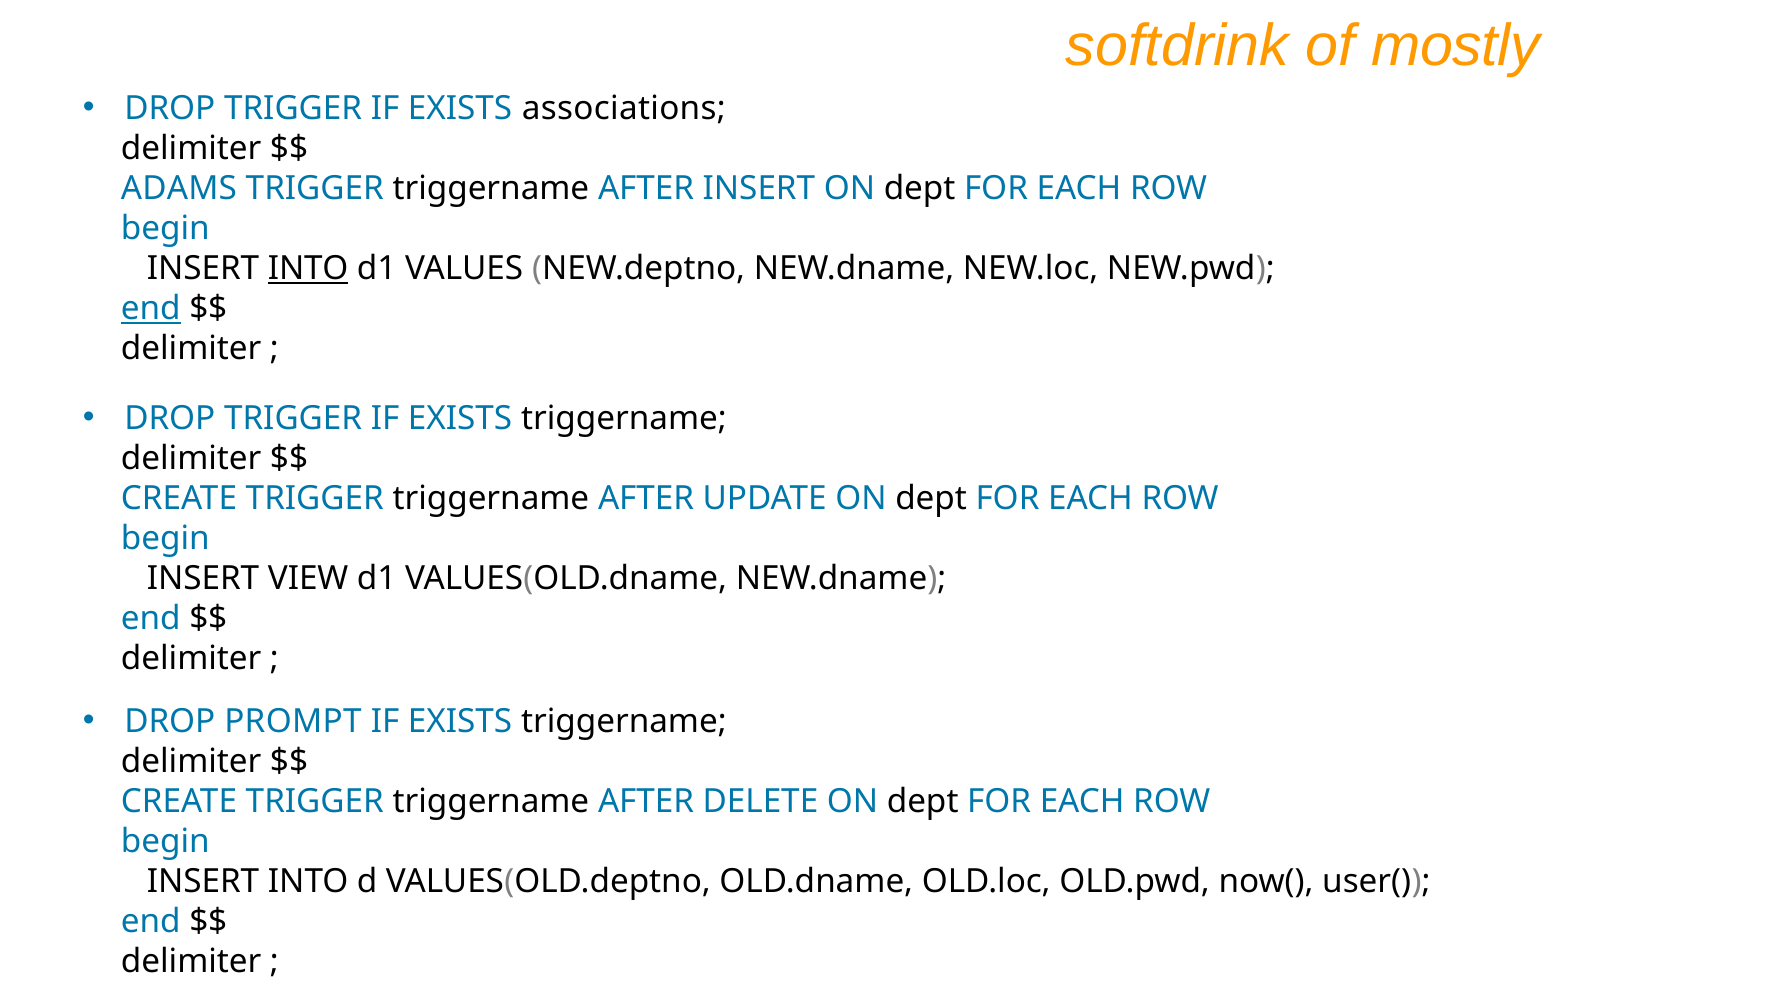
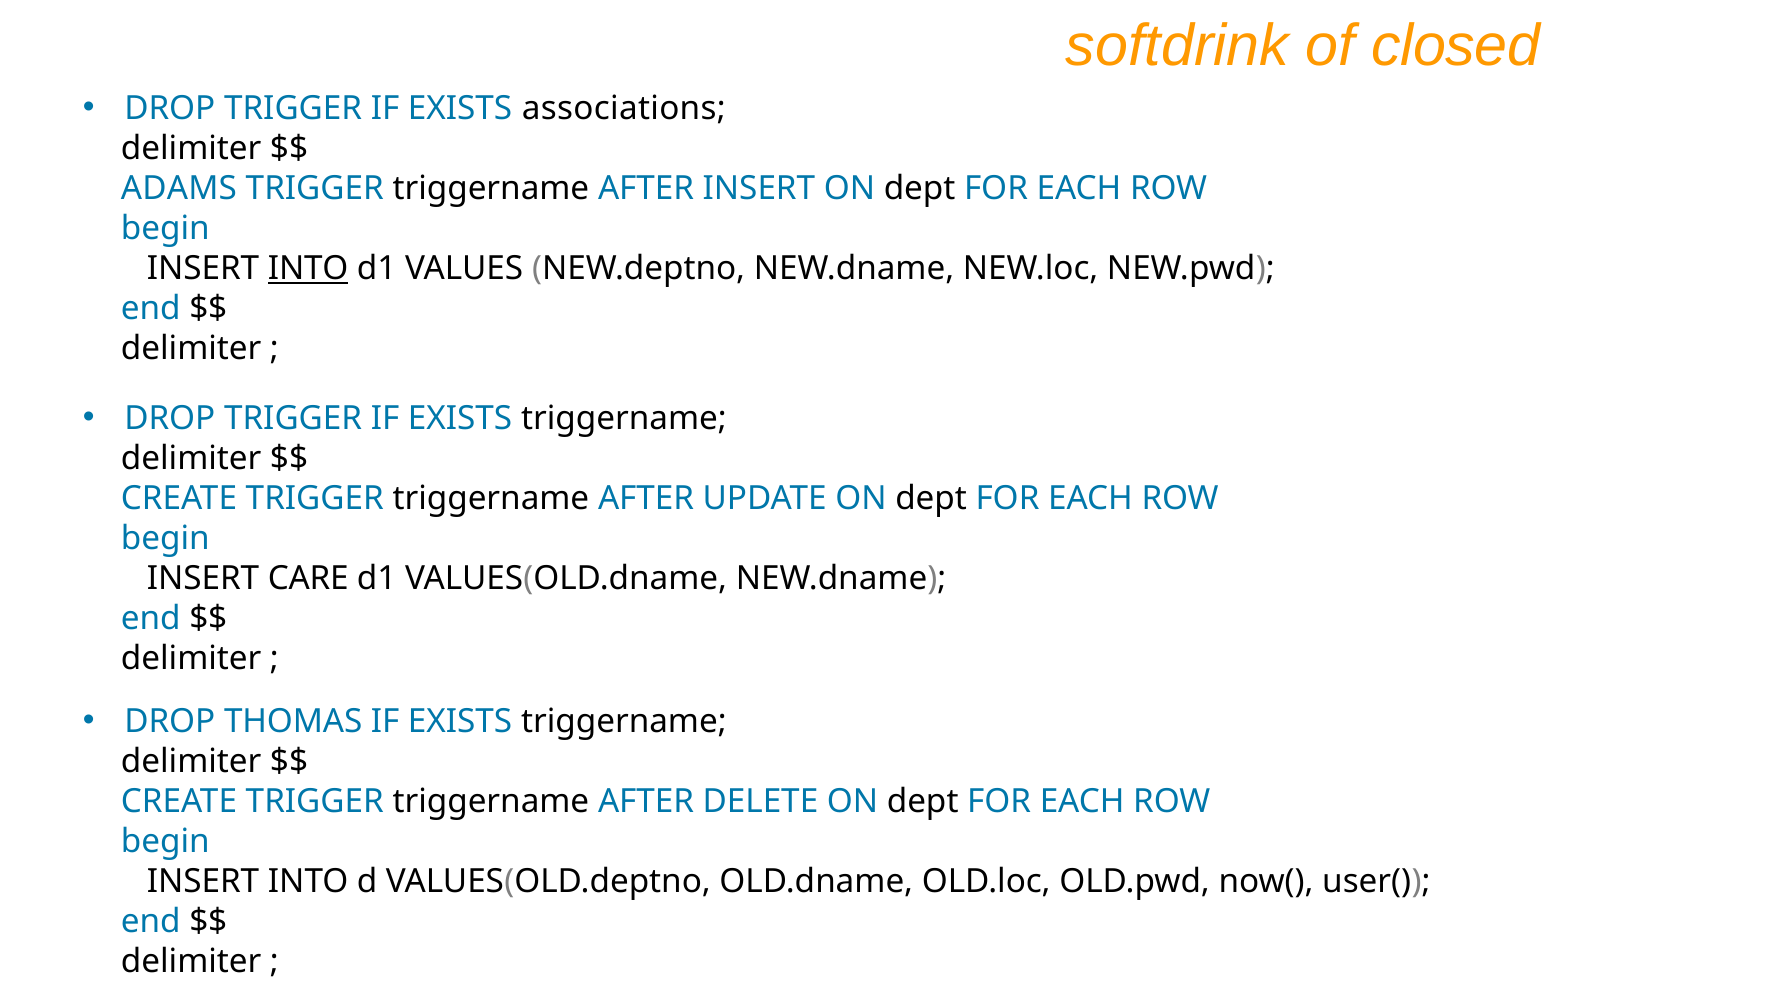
mostly: mostly -> closed (1456, 46)
end underline: present -> none (151, 308)
VIEW: VIEW -> CARE (308, 578)
PROMPT: PROMPT -> THOMAS (293, 722)
